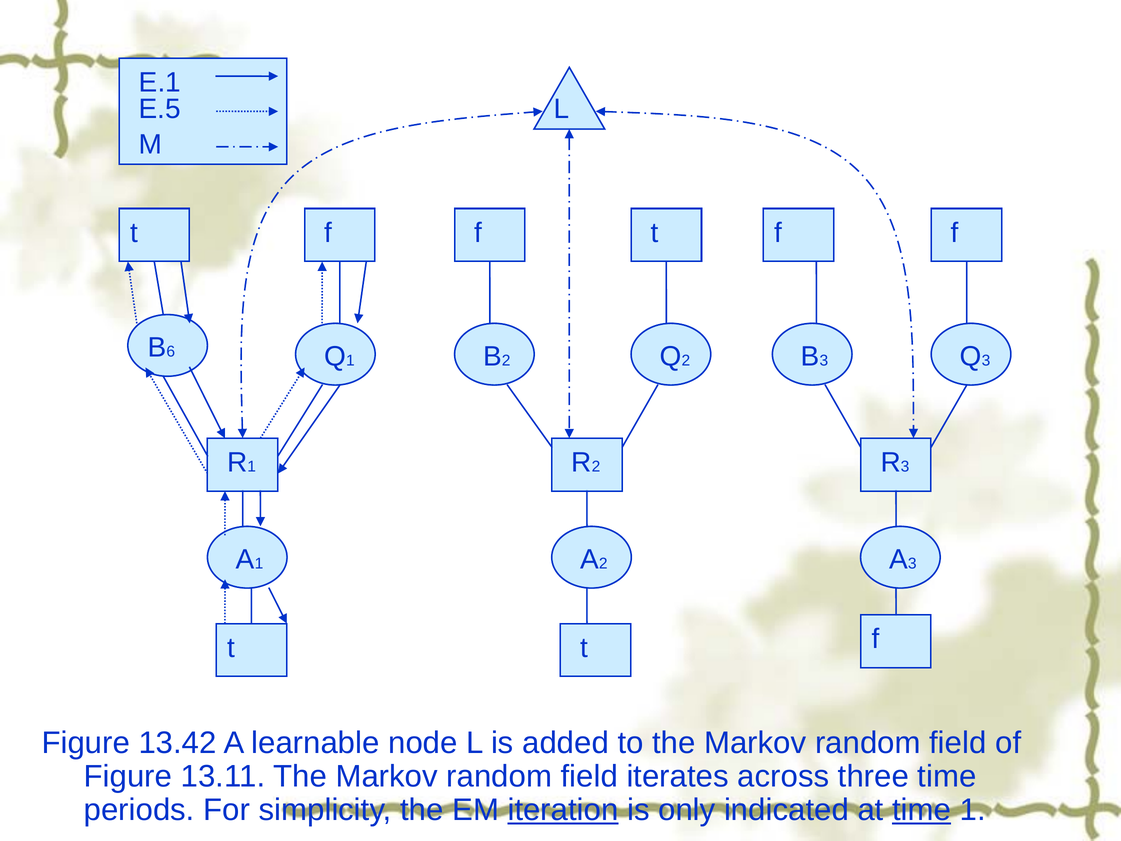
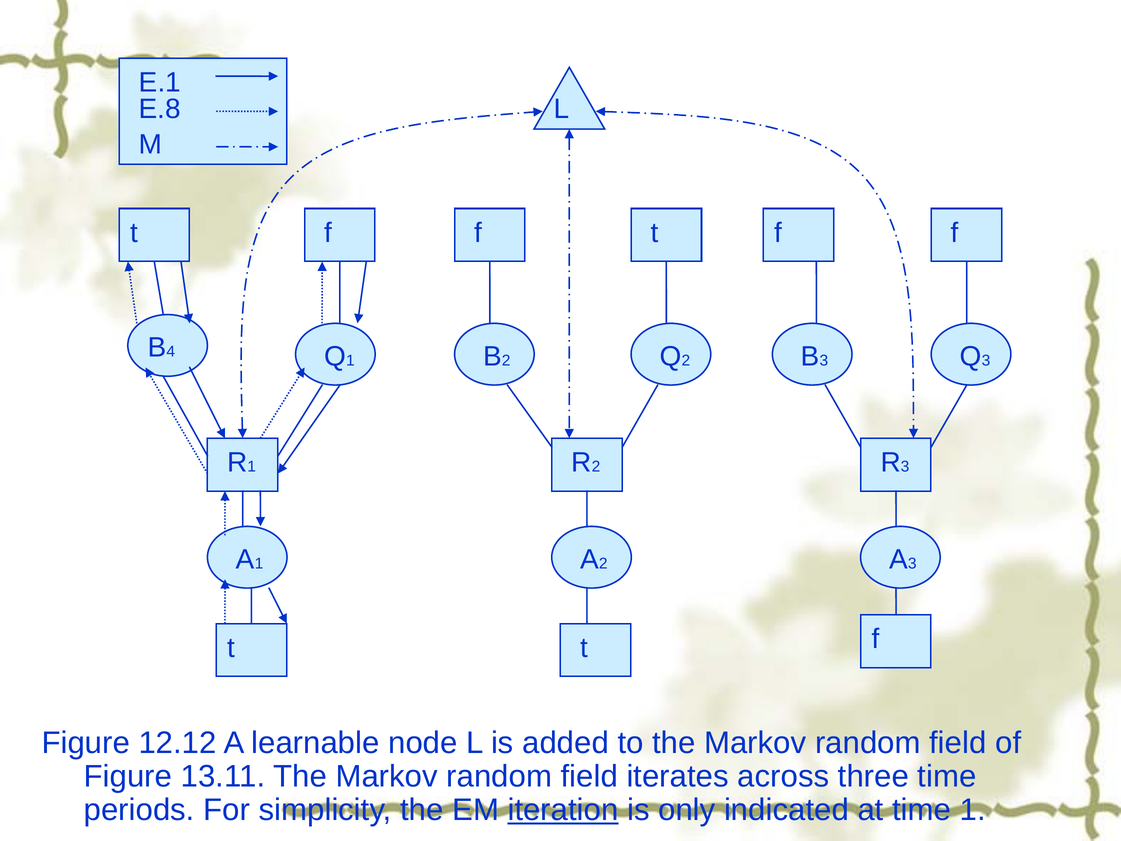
E.5: E.5 -> E.8 (160, 109)
6: 6 -> 4 (171, 352)
13.42: 13.42 -> 12.12 (178, 743)
time underline: present -> none (922, 810)
